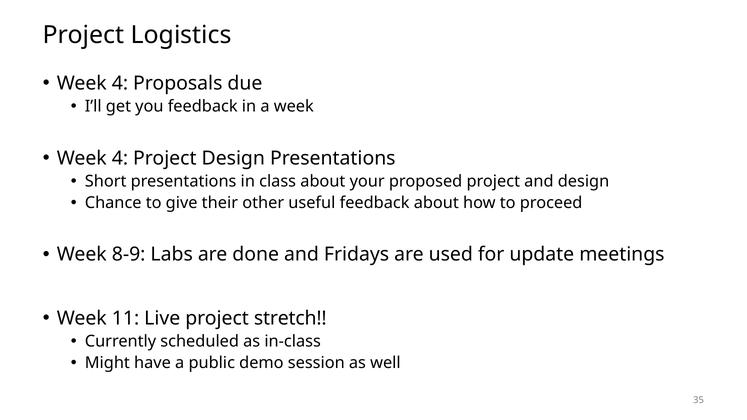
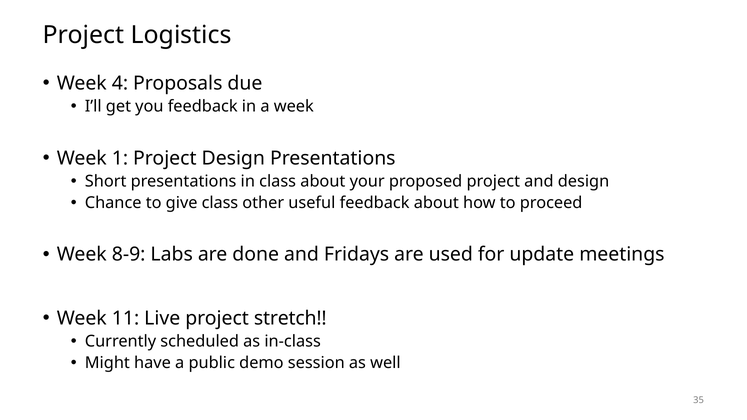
4: 4 -> 1 (120, 158)
give their: their -> class (220, 203)
